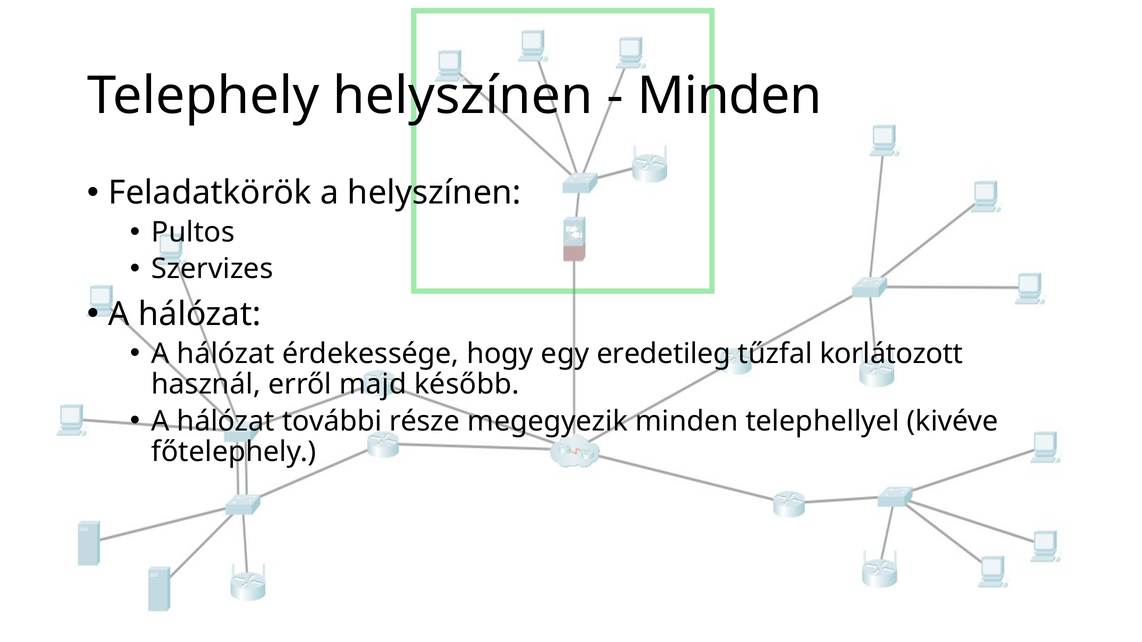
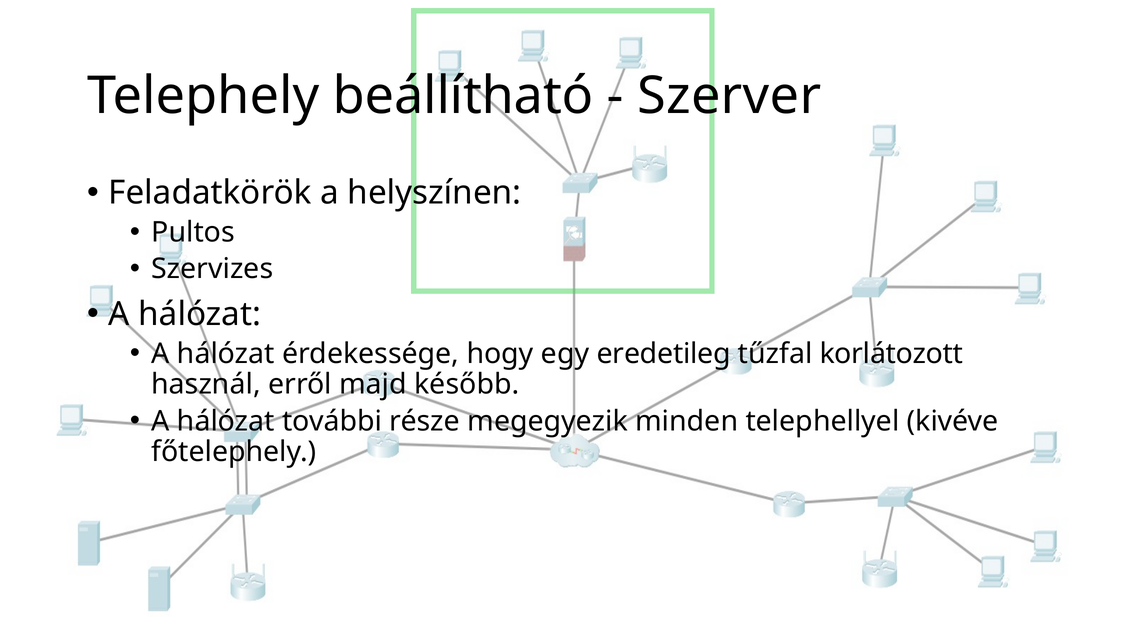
Telephely helyszínen: helyszínen -> beállítható (463, 96)
Minden: Minden -> Szerver (729, 96)
